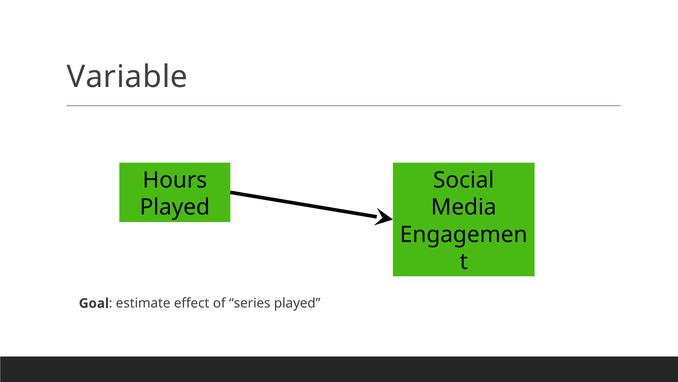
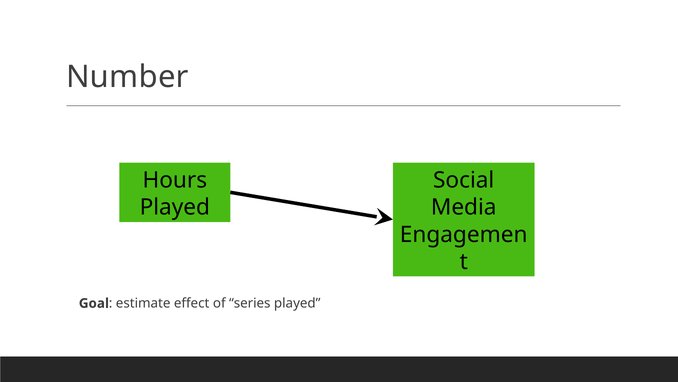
Variable: Variable -> Number (127, 77)
